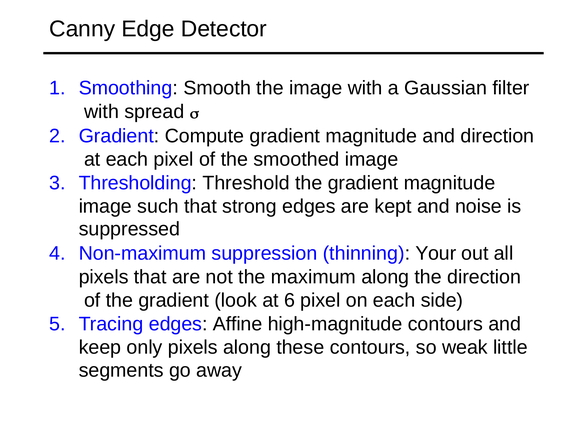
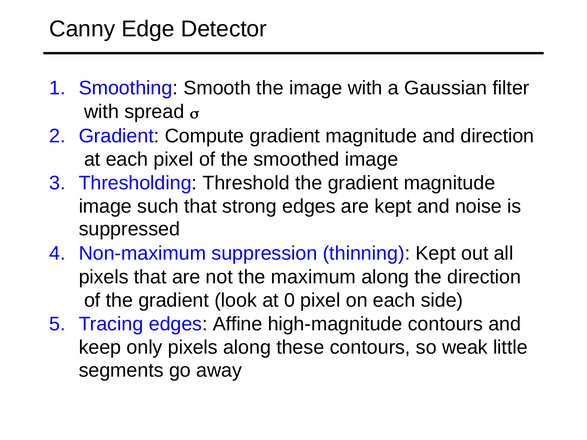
thinning Your: Your -> Kept (436, 253)
6: 6 -> 0 (289, 300)
